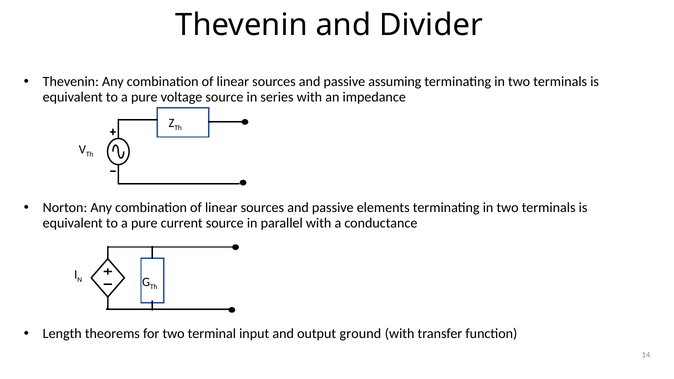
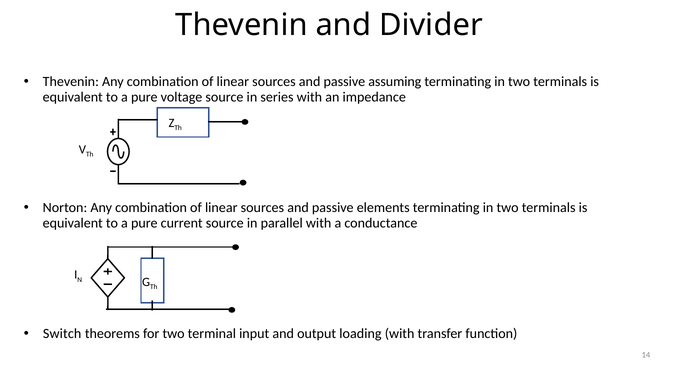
Length: Length -> Switch (62, 334)
ground: ground -> loading (360, 334)
